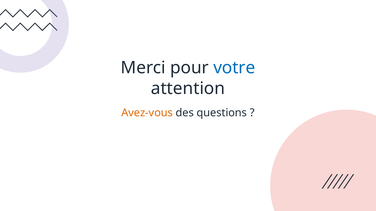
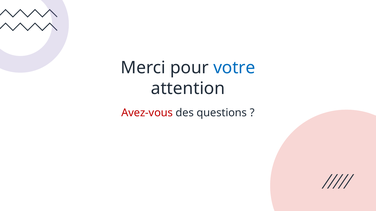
Avez-vous colour: orange -> red (147, 113)
